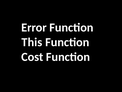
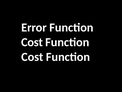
This: This -> Cost (32, 42)
